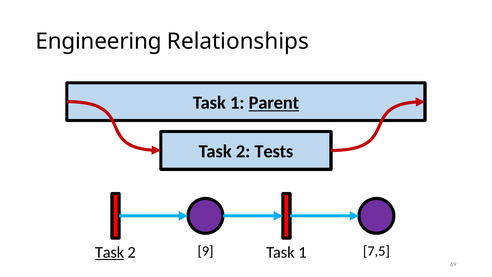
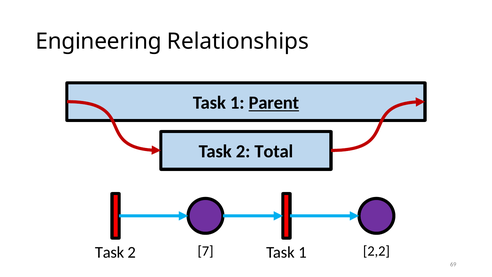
Tests: Tests -> Total (274, 151)
Task underline: present -> none (110, 252)
9: 9 -> 7 (206, 251)
7,5: 7,5 -> 2,2 (376, 251)
